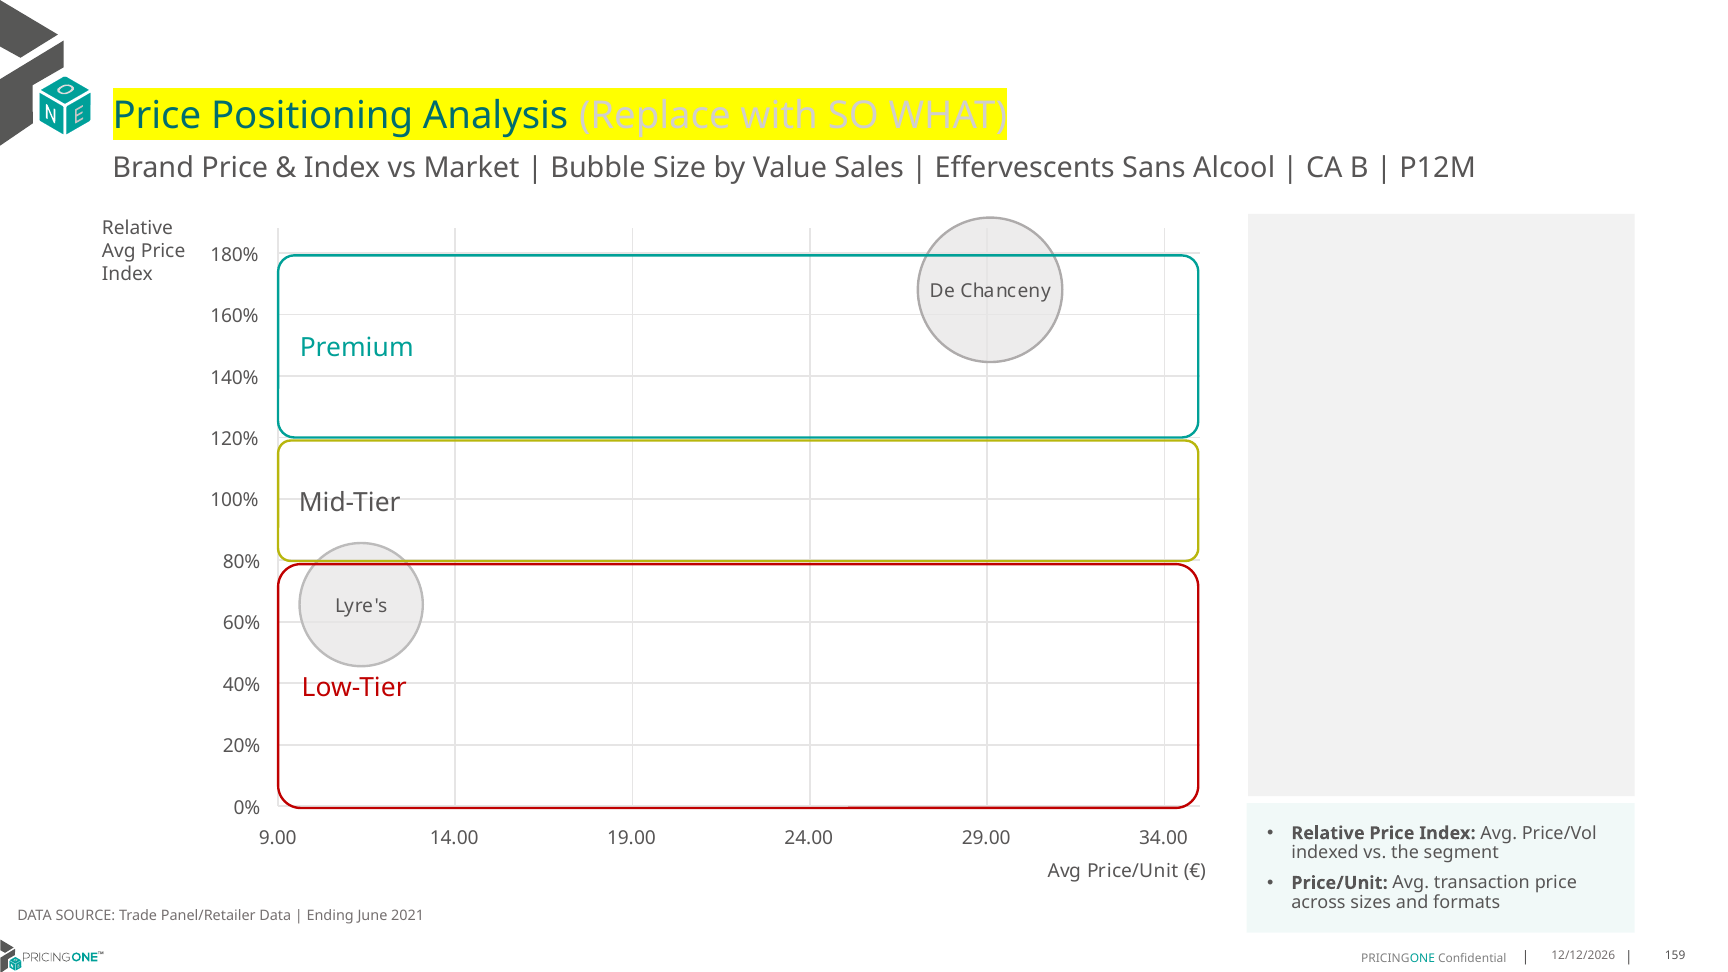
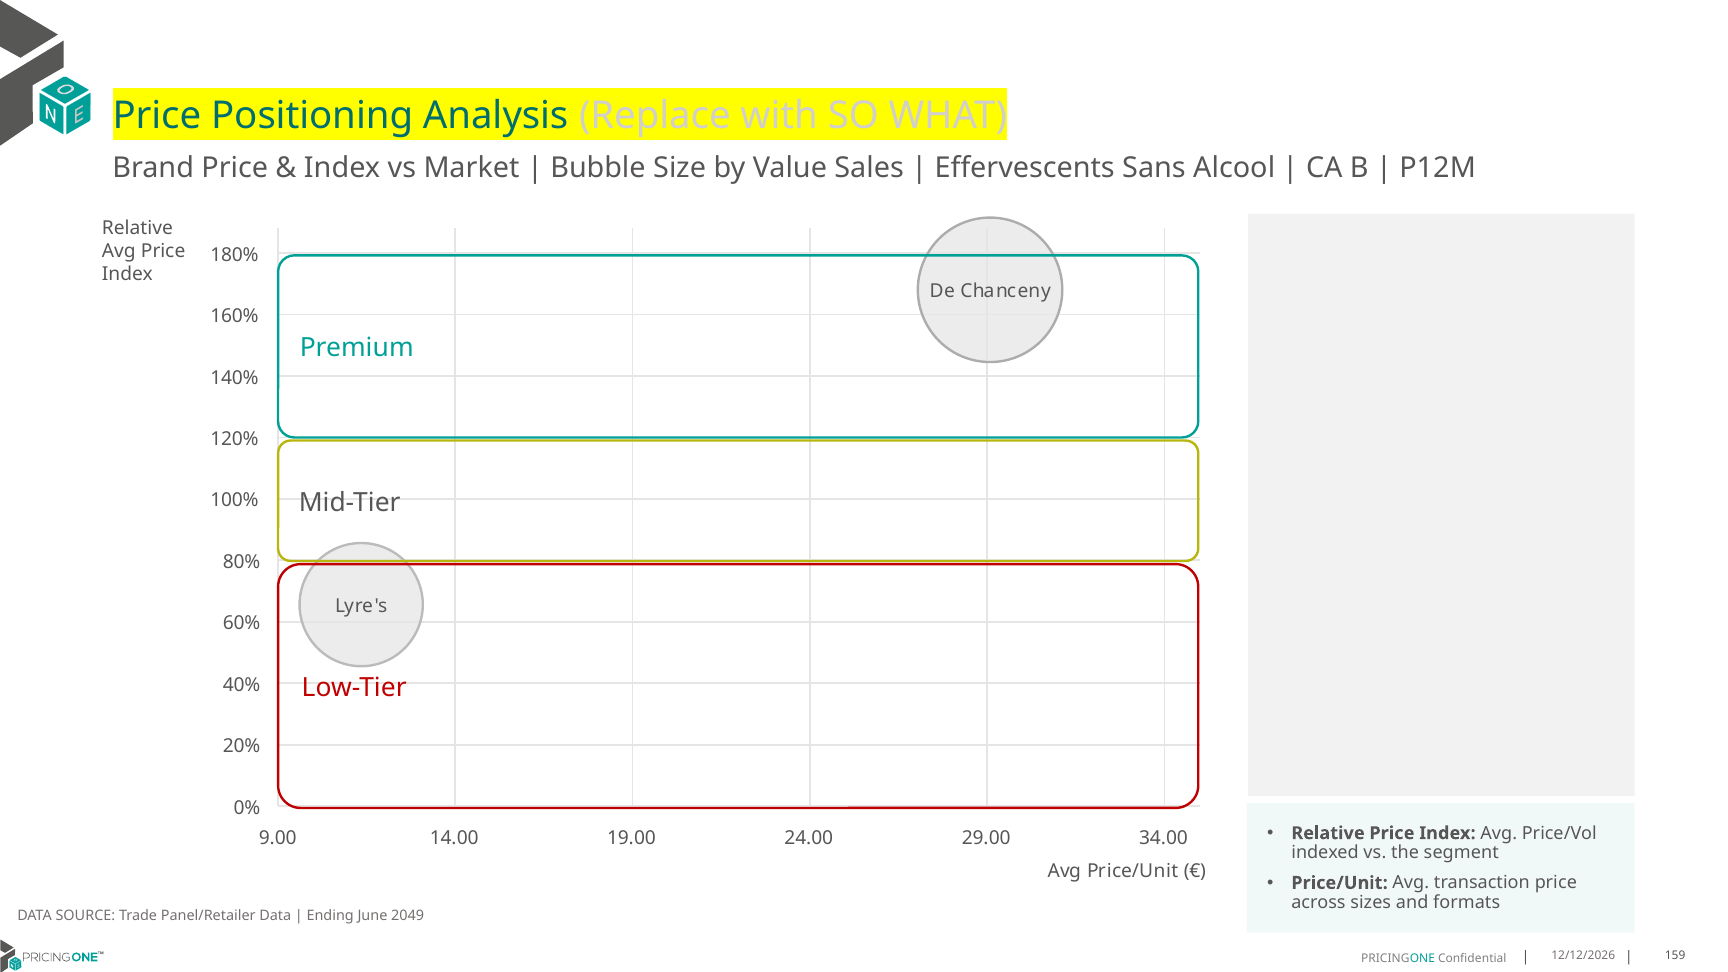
2021: 2021 -> 2049 (408, 916)
